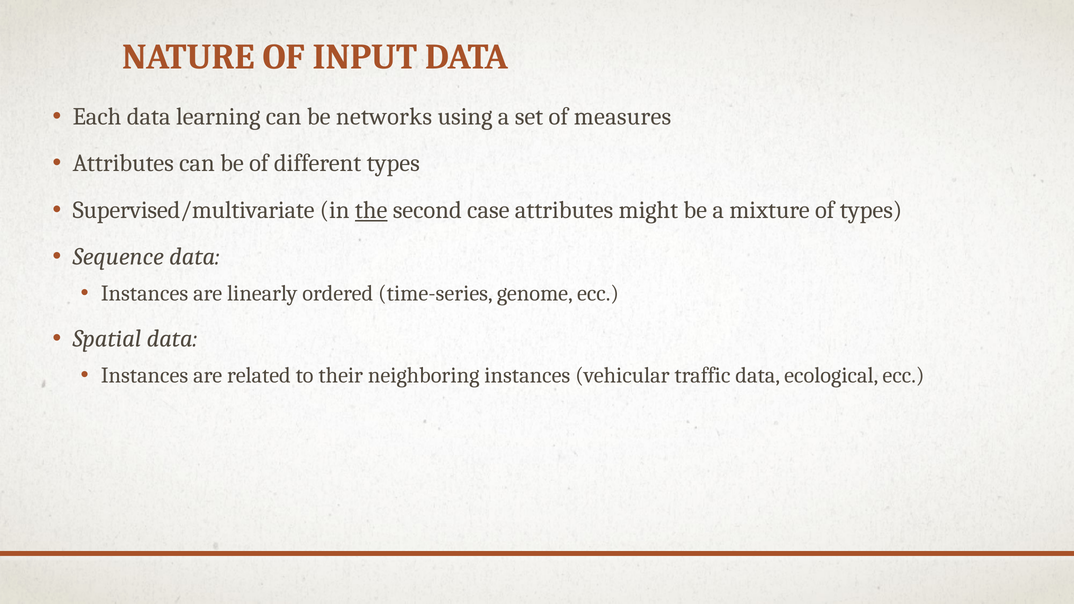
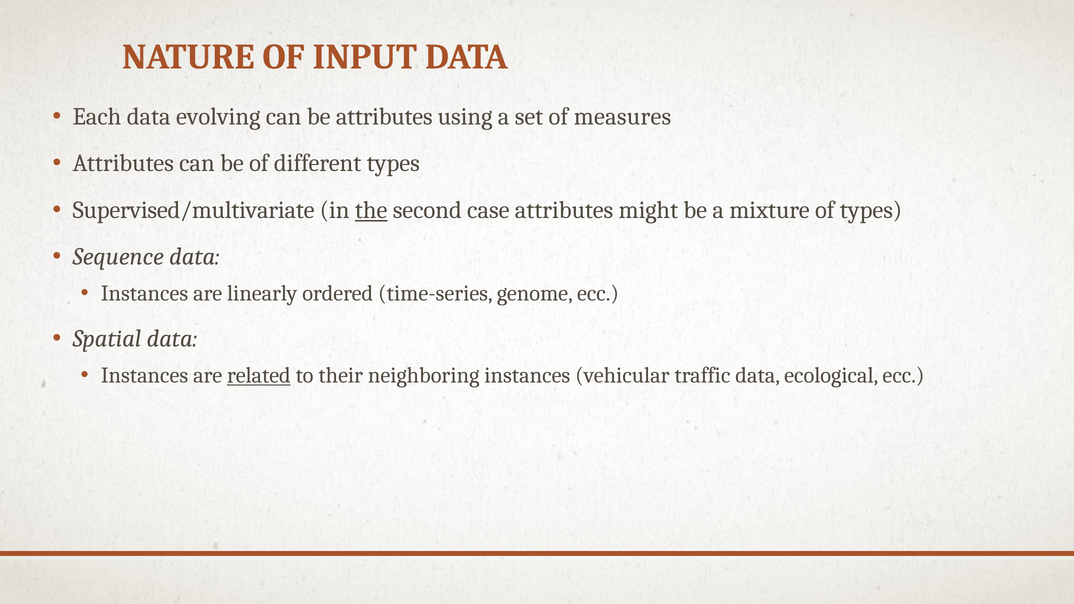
learning: learning -> evolving (218, 117)
be networks: networks -> attributes (384, 117)
related underline: none -> present (259, 375)
